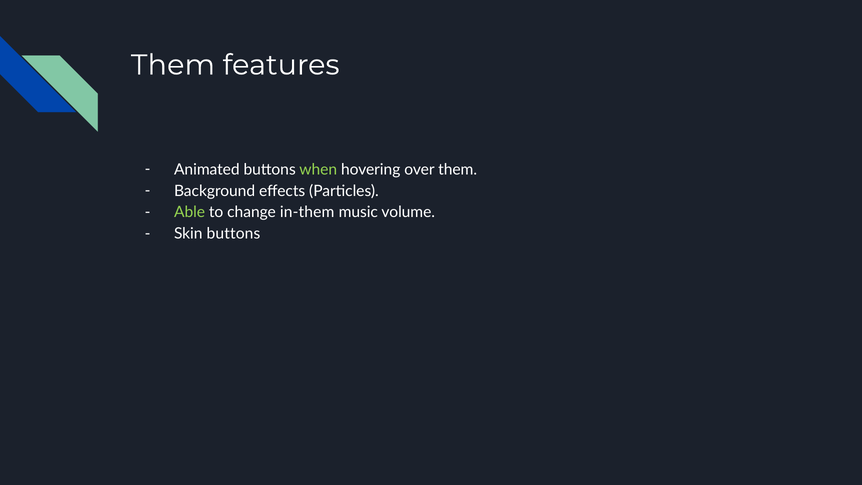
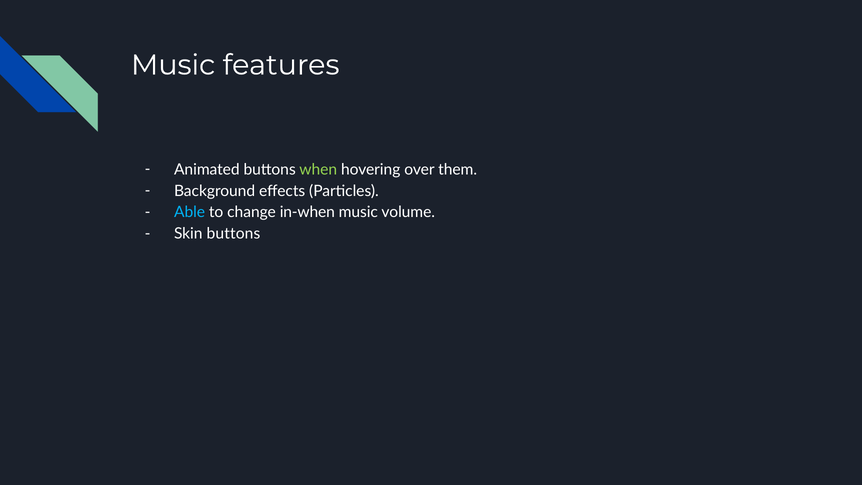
Them: Them -> Music (173, 65)
Able colour: light green -> light blue (190, 212)
in-them: in-them -> in-when (307, 212)
